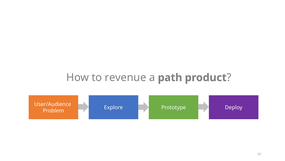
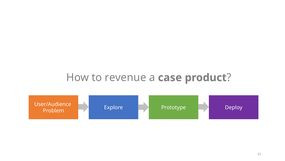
path: path -> case (170, 77)
